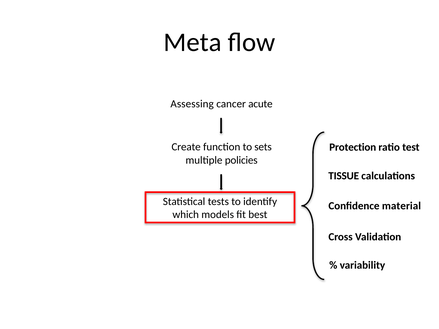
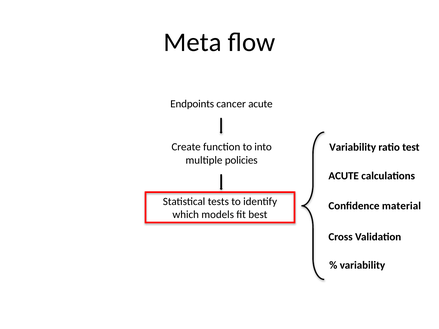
Assessing: Assessing -> Endpoints (192, 104)
sets: sets -> into (263, 147)
Protection: Protection -> Variability (353, 147)
TISSUE: TISSUE -> ACUTE (344, 176)
